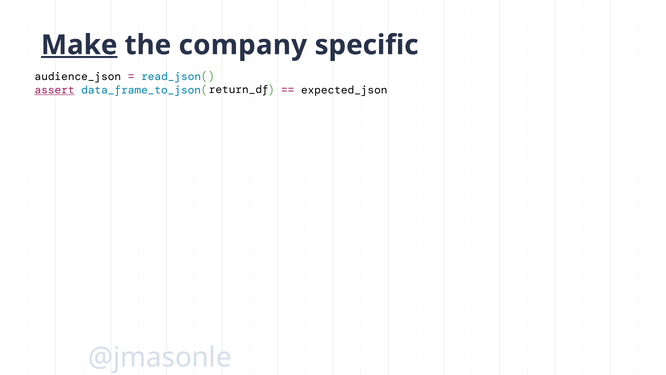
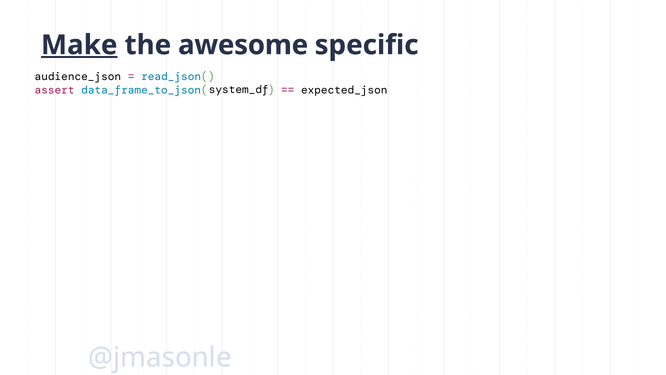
company: company -> awesome (243, 45)
return_df: return_df -> system_df (239, 90)
assert underline: present -> none (55, 90)
